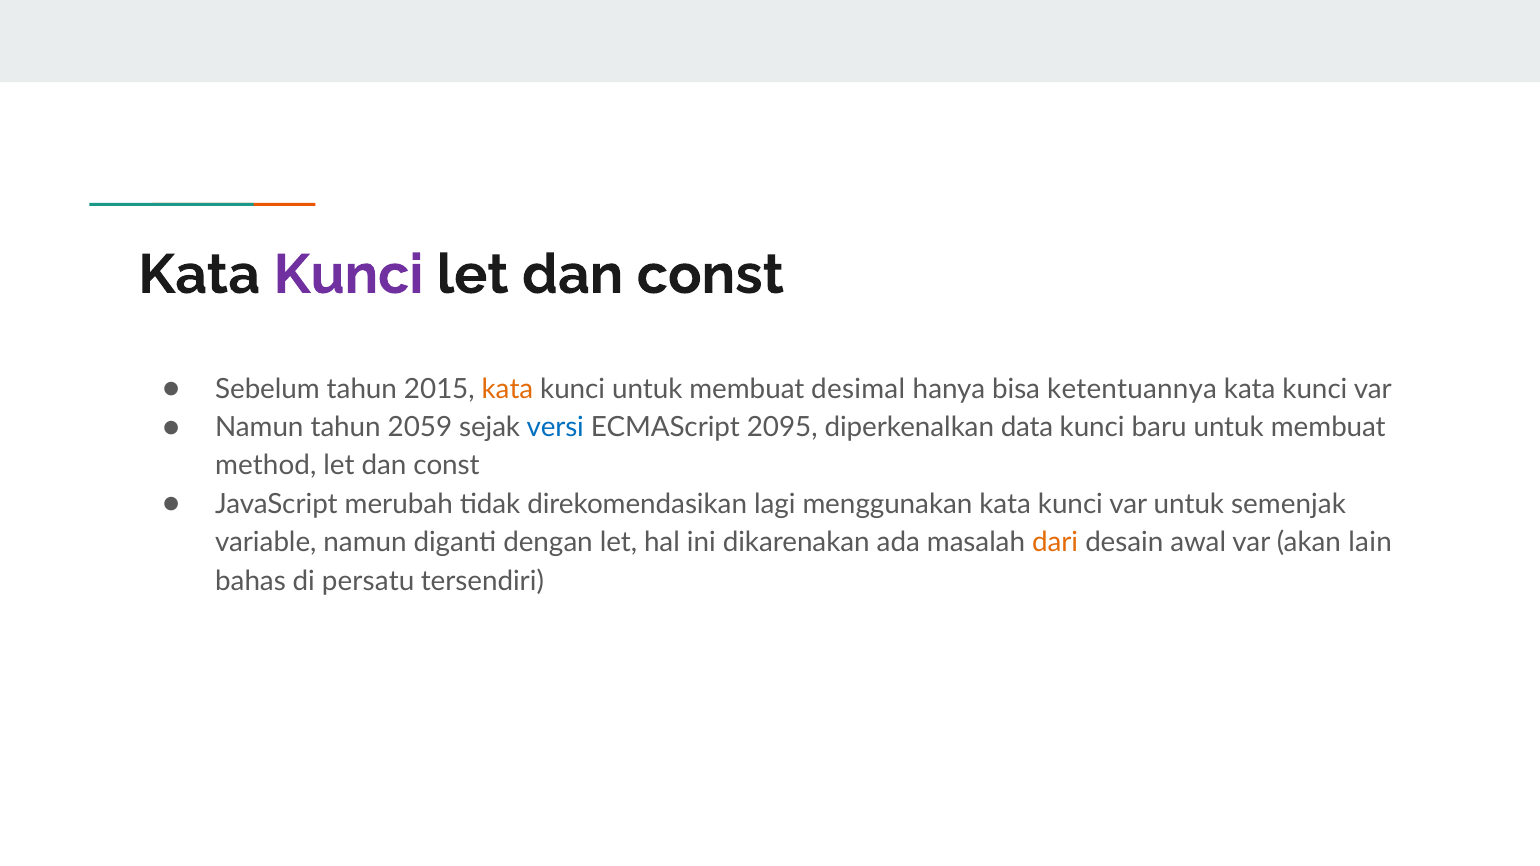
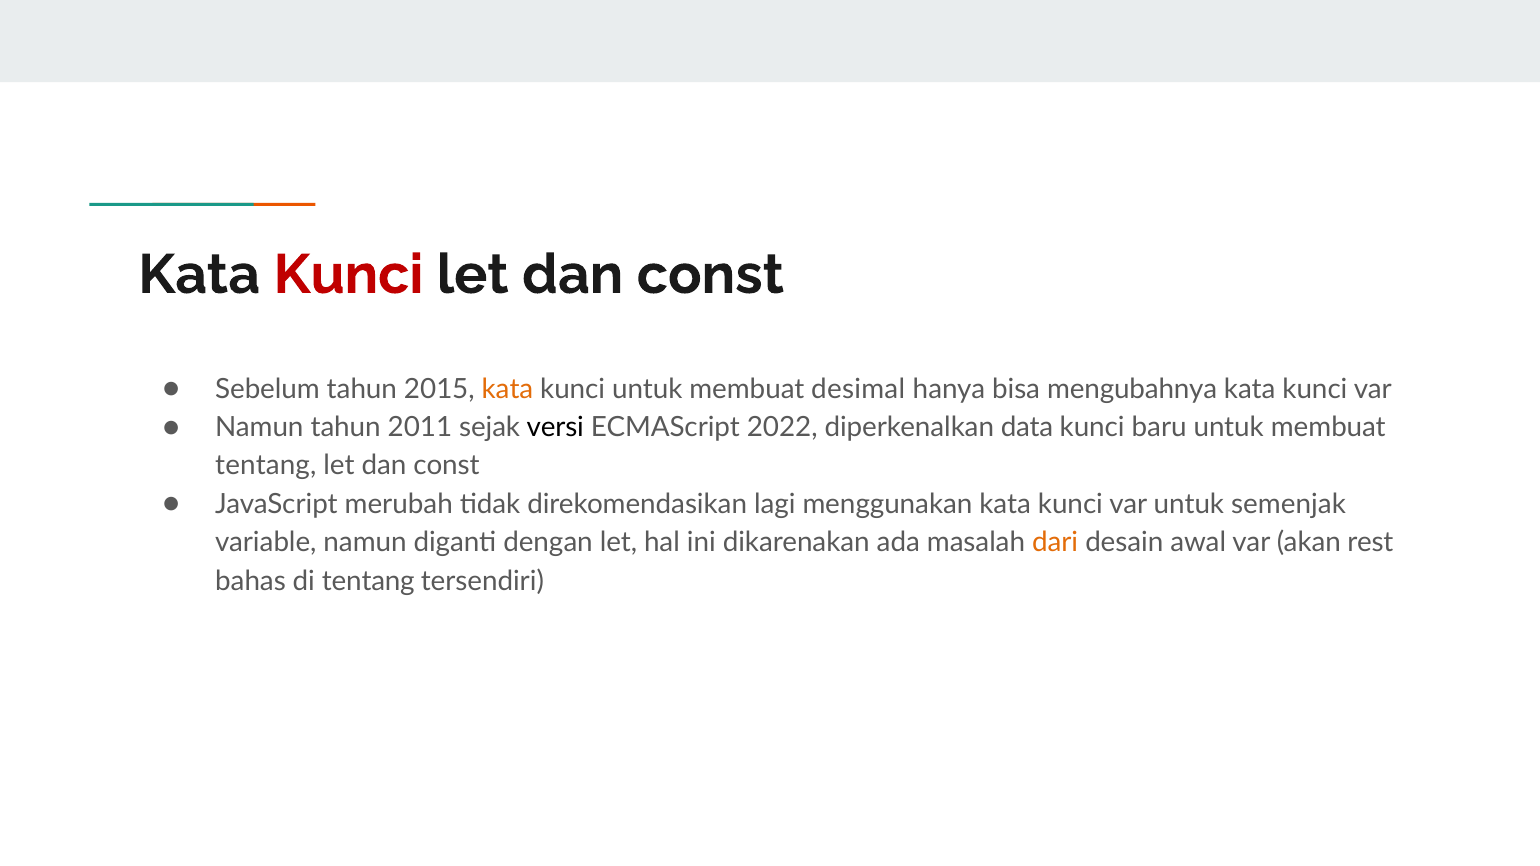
Kunci colour: purple -> red (348, 275)
ketentuannya: ketentuannya -> mengubahnya (1132, 389)
2059: 2059 -> 2011 (420, 428)
versi colour: blue -> black (555, 428)
2095: 2095 -> 2022 (782, 428)
method: method -> tentang (266, 466)
lain: lain -> rest (1370, 543)
di persatu: persatu -> tentang (368, 581)
